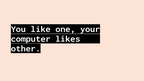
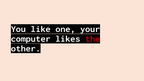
the colour: black -> red (93, 39)
